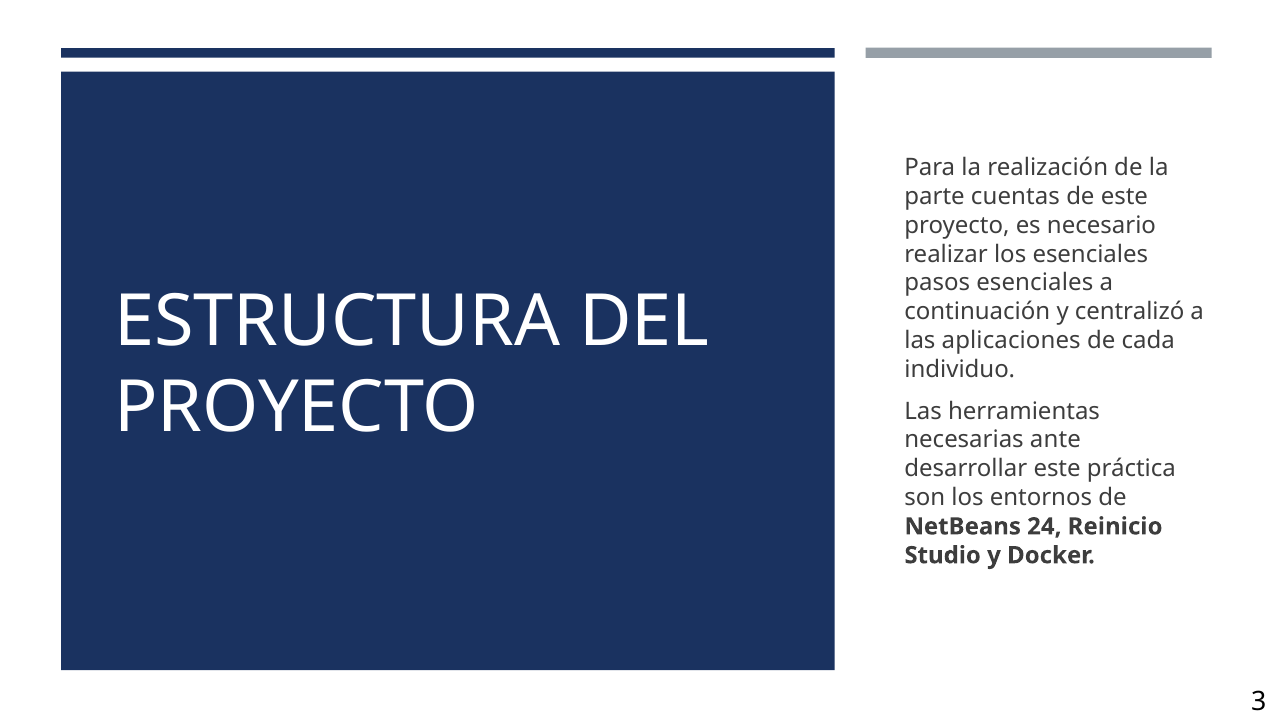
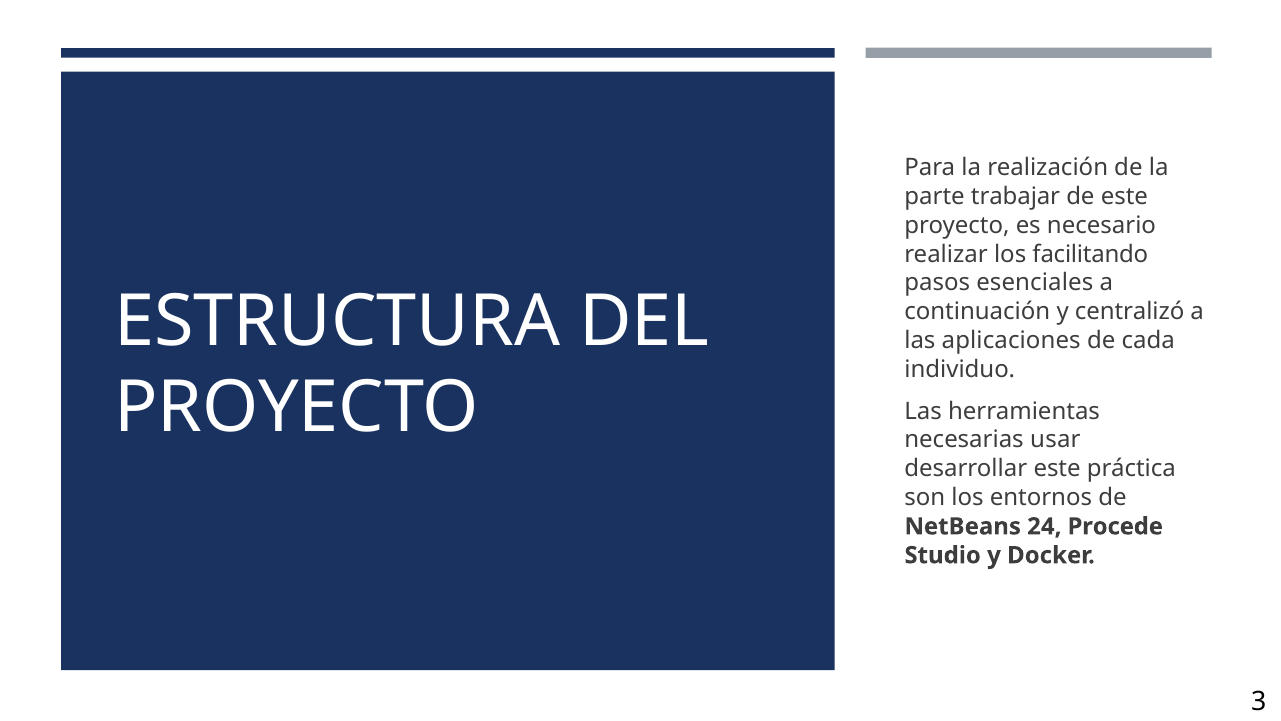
cuentas: cuentas -> trabajar (1016, 196)
los esenciales: esenciales -> facilitando (1090, 254)
ante: ante -> usar (1055, 440)
Reinicio: Reinicio -> Procede (1115, 526)
